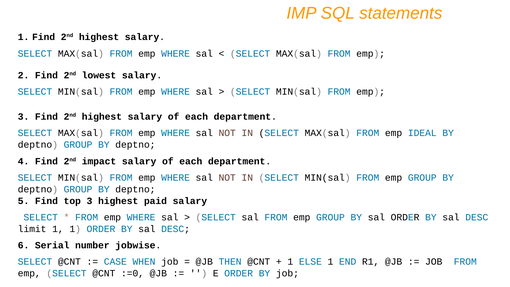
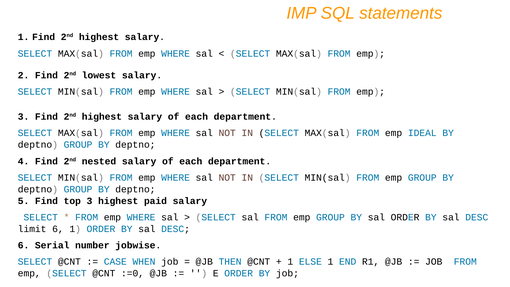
impact: impact -> nested (99, 161)
limit 1: 1 -> 6 (58, 229)
